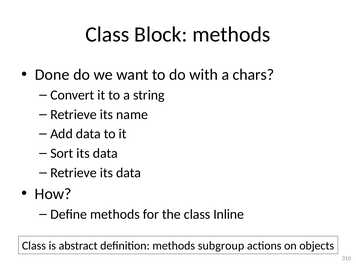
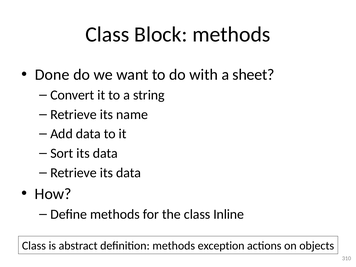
chars: chars -> sheet (254, 75)
subgroup: subgroup -> exception (221, 246)
